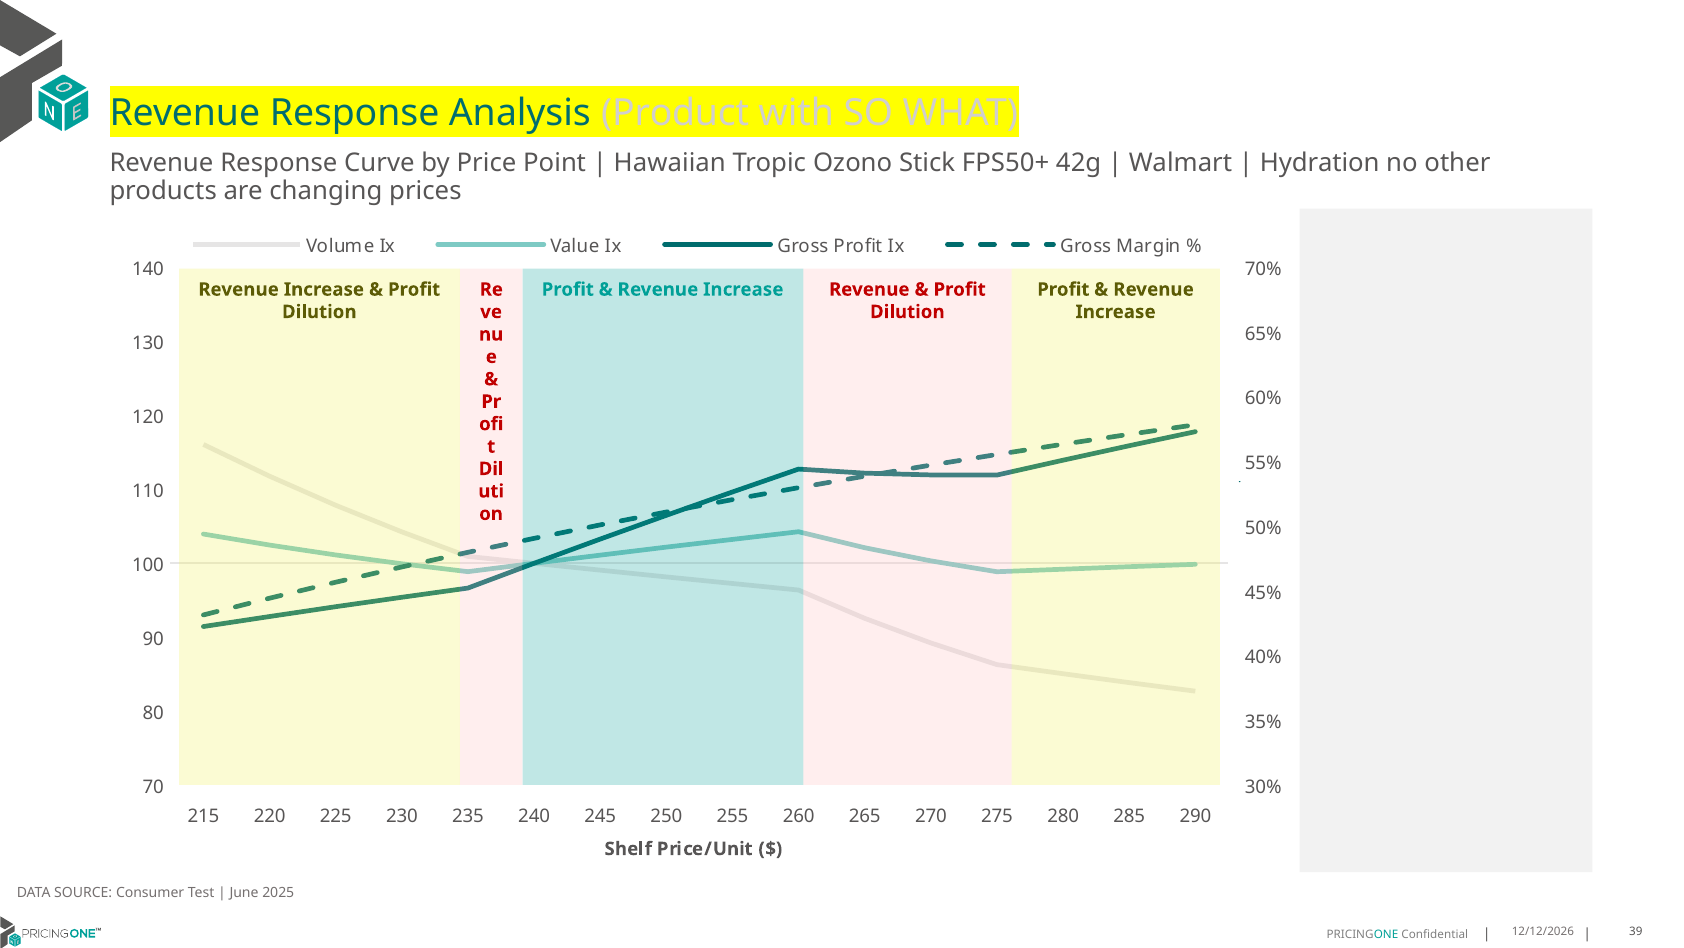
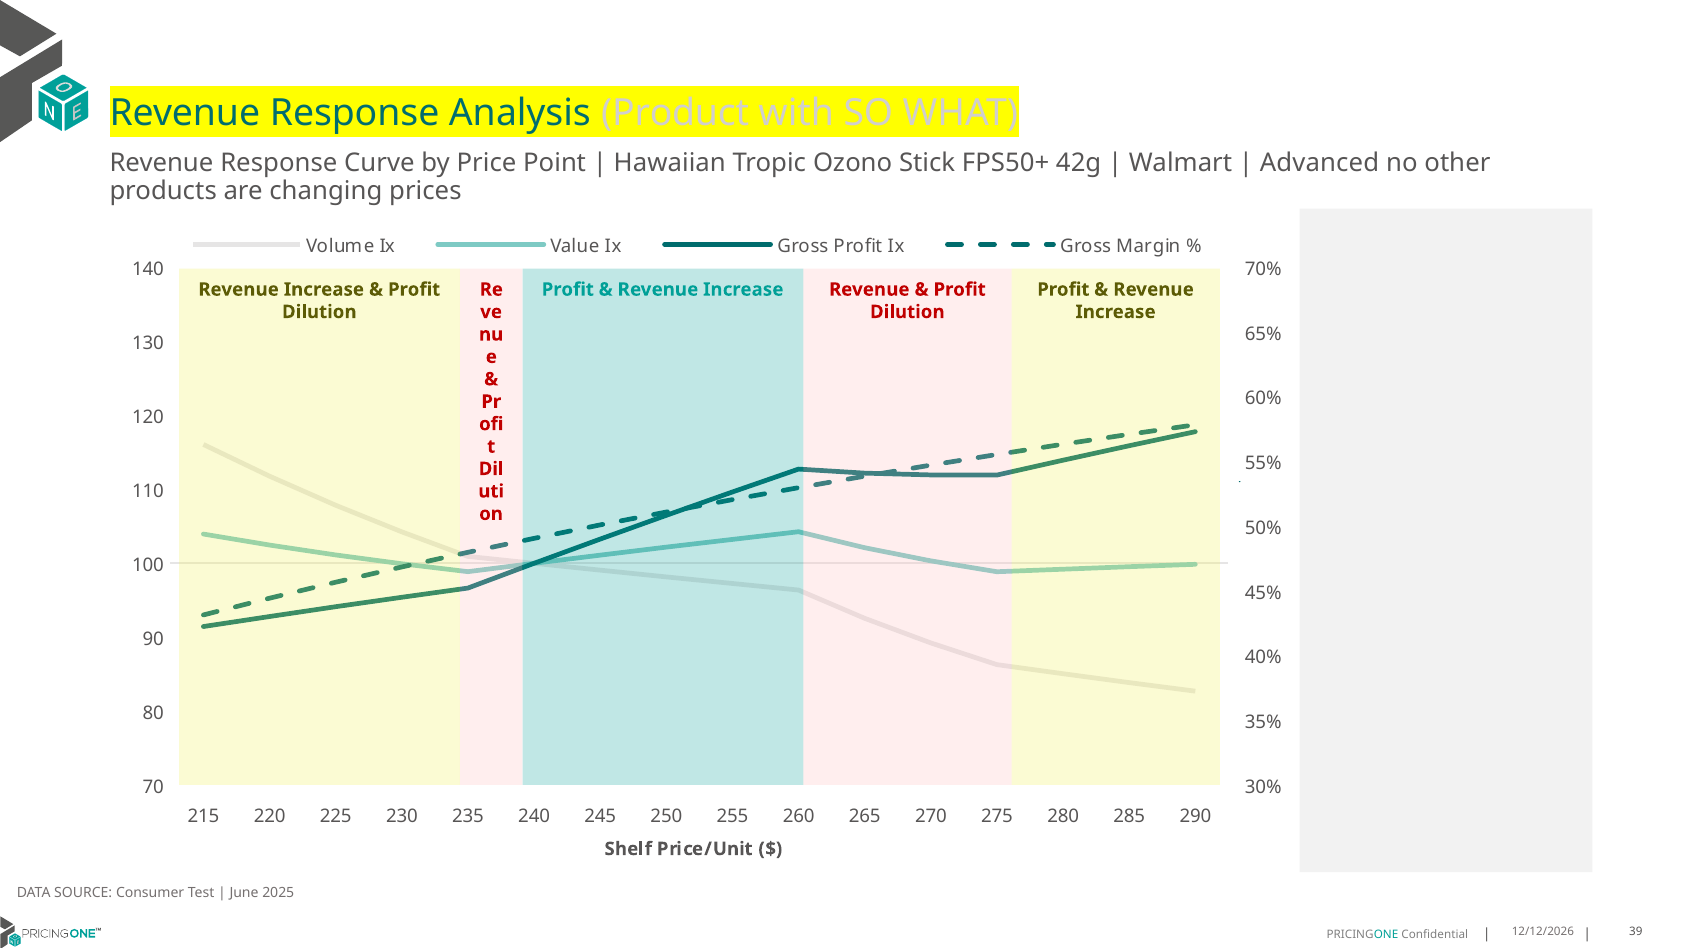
Hydration: Hydration -> Advanced (1320, 163)
